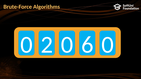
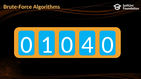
2: 2 -> 1 (47, 45)
6: 6 -> 4 (87, 45)
